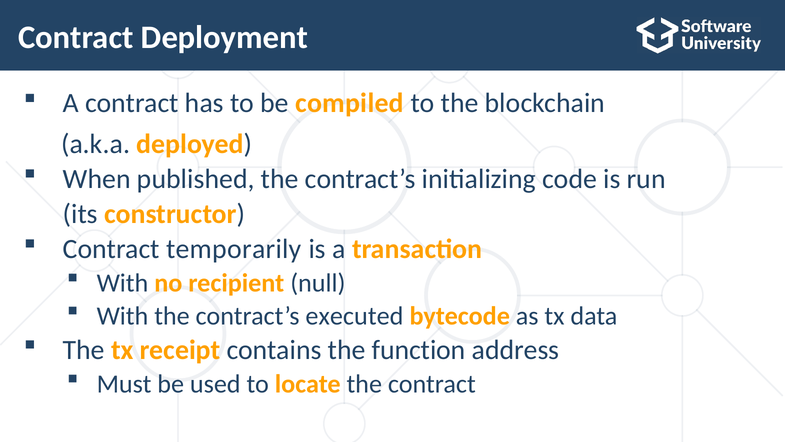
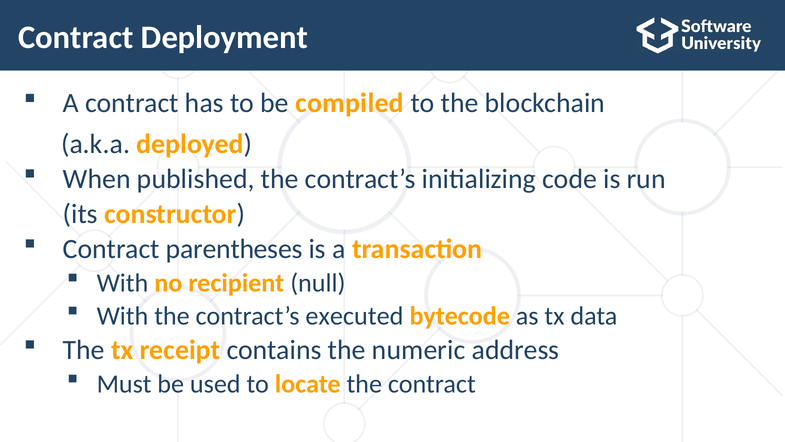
temporarily: temporarily -> parentheses (234, 249)
function: function -> numeric (419, 350)
